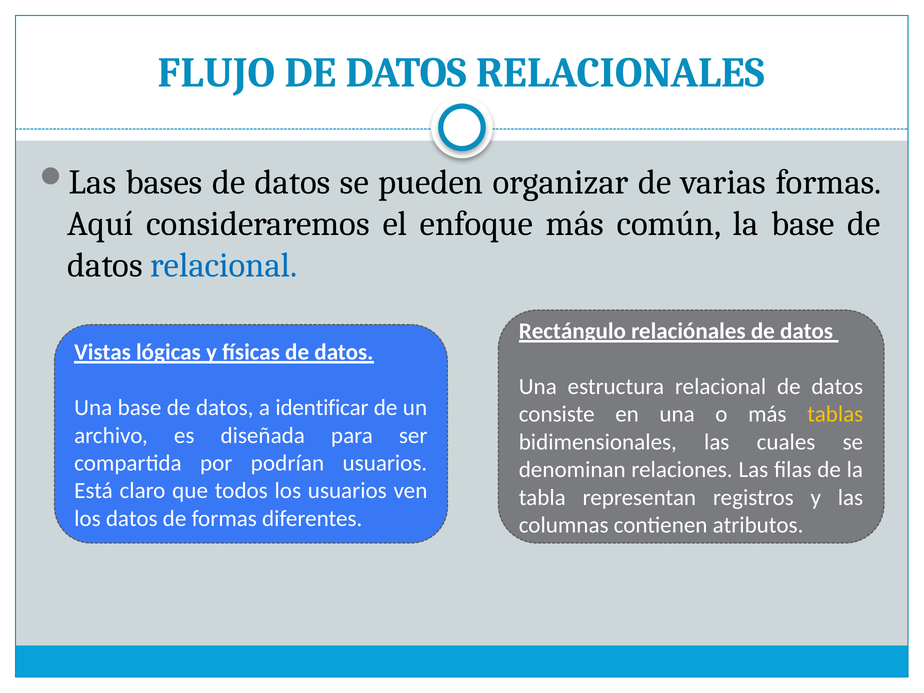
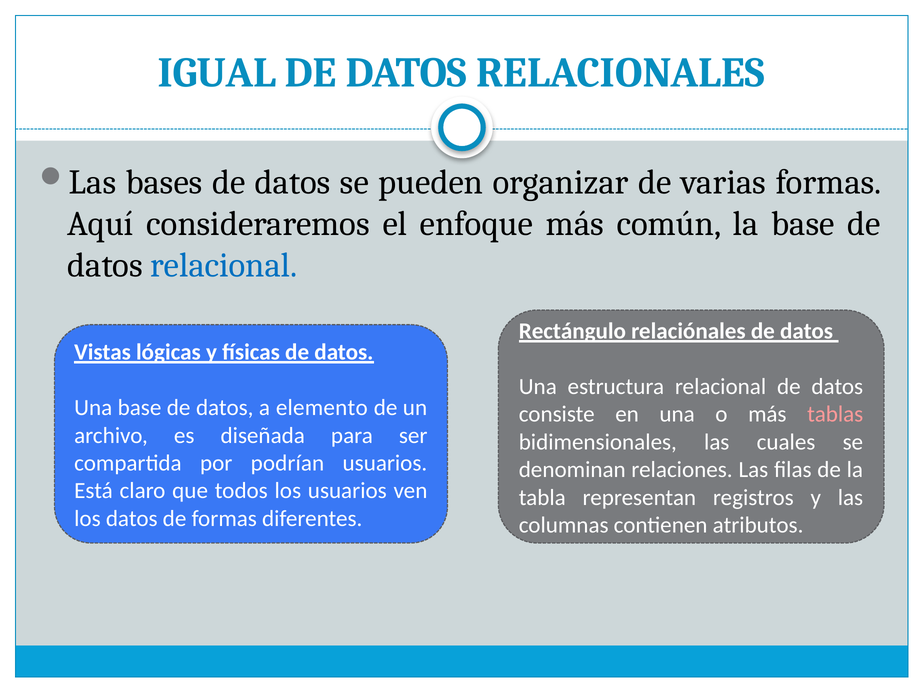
FLUJO: FLUJO -> IGUAL (217, 73)
identificar: identificar -> elemento (322, 408)
tablas colour: yellow -> pink (835, 414)
